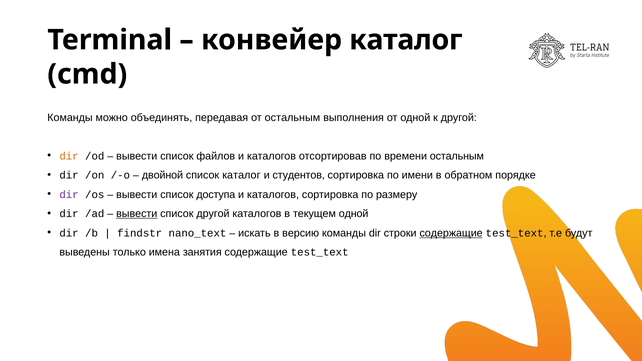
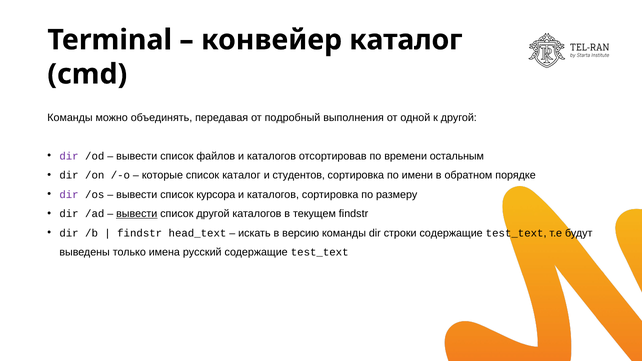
от остальным: остальным -> подробный (292, 118)
dir colour: orange -> purple (69, 156)
двойной: двойной -> которые (162, 175)
доступа: доступа -> курсора (216, 195)
текущем одной: одной -> findstr (354, 214)
nano_text: nano_text -> head_text (197, 233)
содержащие underline: present -> none (451, 233)
занятия: занятия -> русский (202, 252)
